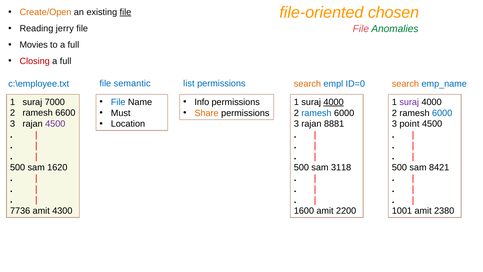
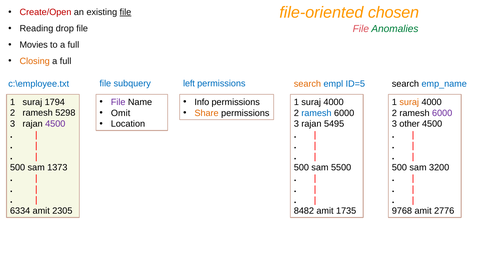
Create/Open colour: orange -> red (45, 12)
jerry: jerry -> drop (65, 28)
Closing colour: red -> orange (35, 61)
semantic: semantic -> subquery (132, 83)
list: list -> left (189, 83)
ID=0: ID=0 -> ID=5 (355, 84)
search colour: orange -> black (405, 84)
File colour: blue -> purple (118, 102)
7000: 7000 -> 1794 (55, 102)
4000 underline: present -> none (334, 102)
suraj colour: purple -> orange (409, 102)
Must: Must -> Omit (121, 113)
6600: 6600 -> 5298 (65, 113)
6000 colour: blue -> purple (442, 113)
8881: 8881 -> 5495 (334, 124)
point: point -> other (410, 124)
1620: 1620 -> 1373 (57, 167)
3118: 3118 -> 5500 (341, 167)
8421: 8421 -> 3200 (439, 167)
7736: 7736 -> 6334 (20, 211)
4300: 4300 -> 2305 (62, 211)
1600: 1600 -> 8482 (304, 211)
2200: 2200 -> 1735 (346, 211)
1001: 1001 -> 9768 (402, 211)
2380: 2380 -> 2776 (444, 211)
